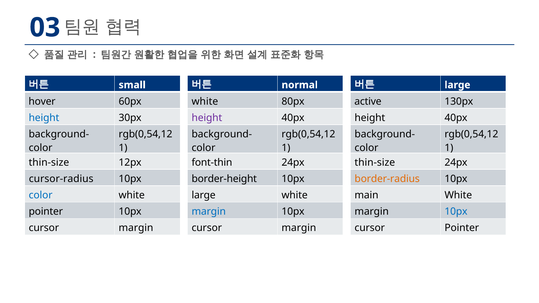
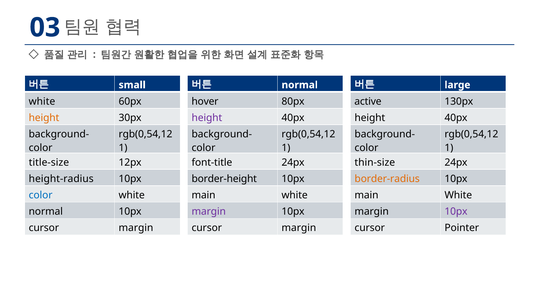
hover: hover -> white (42, 101)
white: white -> hover (205, 101)
height colour: blue -> orange (44, 118)
thin-size: thin-size -> title-size (49, 163)
font-thin: font-thin -> font-title (212, 163)
cursor-radius: cursor-radius -> height-radius (61, 179)
large: large -> main (204, 195)
pointer: pointer -> normal (46, 212)
margin colour: blue -> purple (209, 212)
10px colour: blue -> purple (456, 212)
